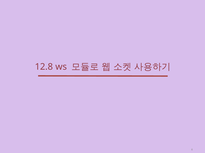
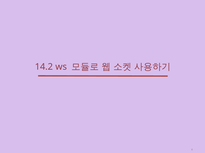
12.8: 12.8 -> 14.2 (44, 67)
